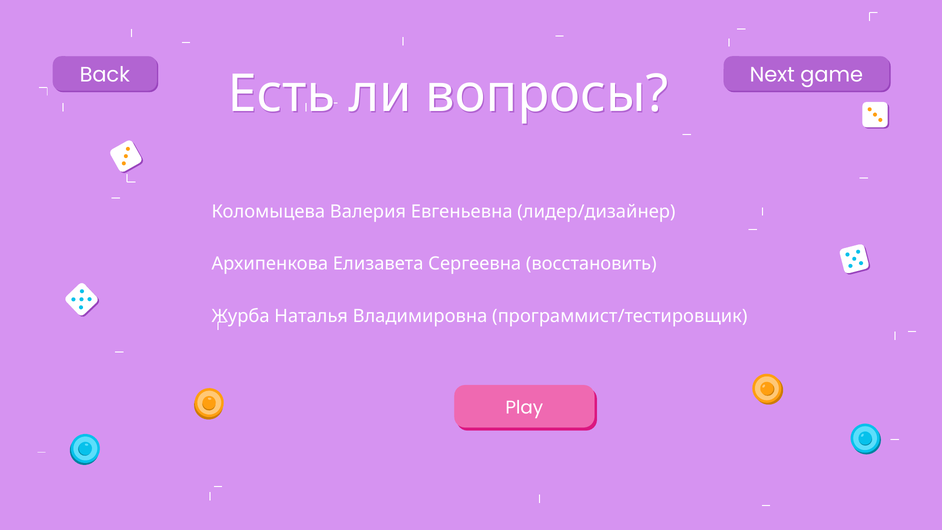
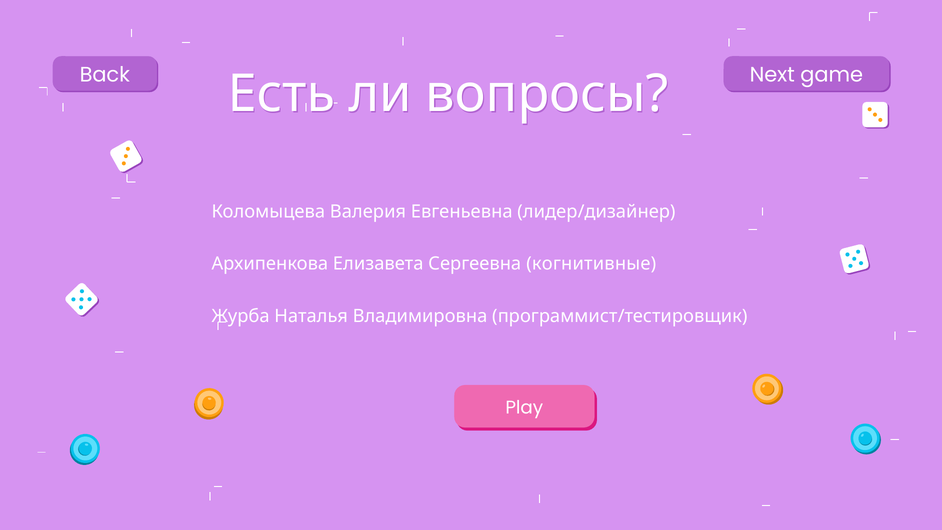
восстановить: восстановить -> когнитивные (591, 264)
